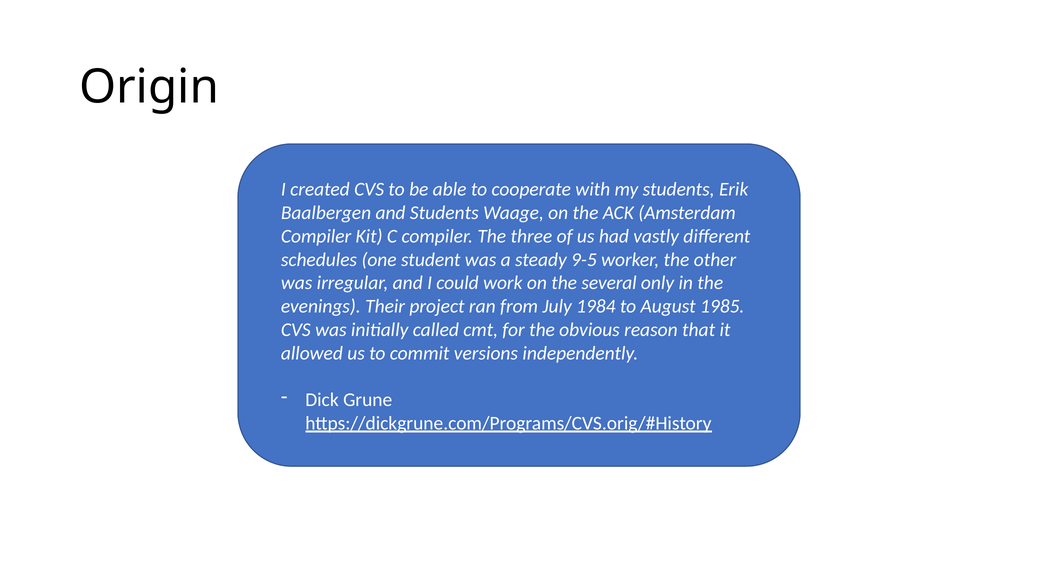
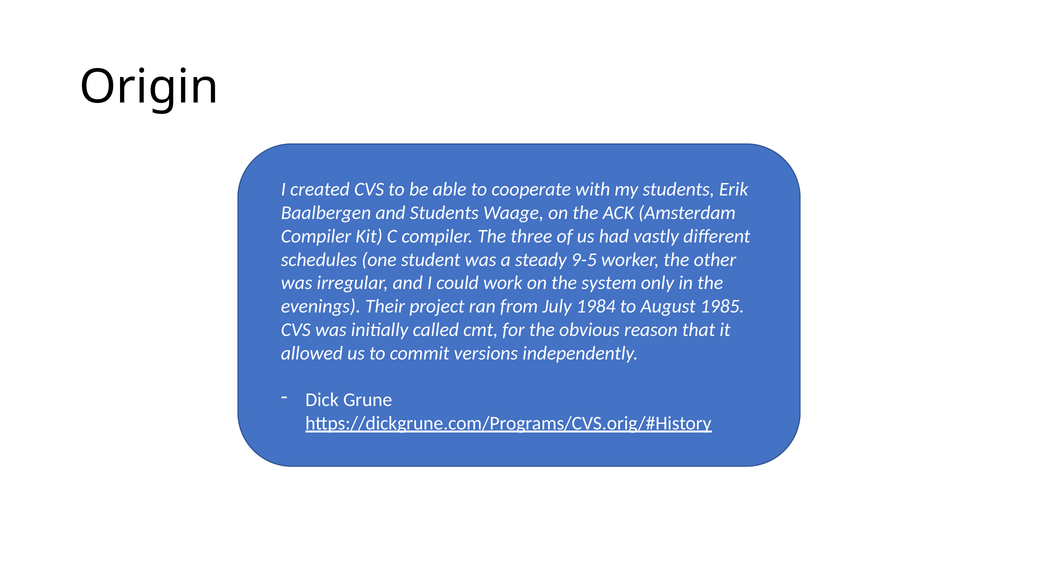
several: several -> system (609, 283)
